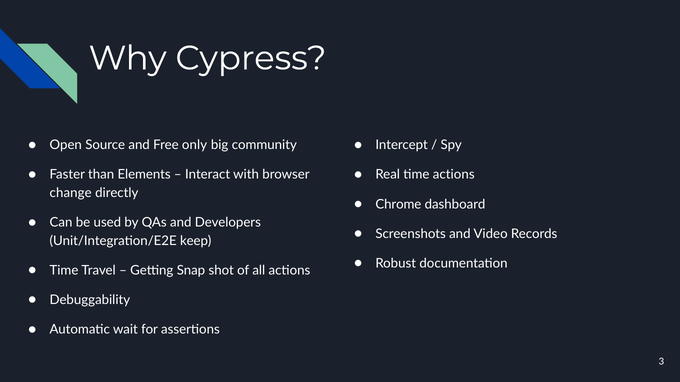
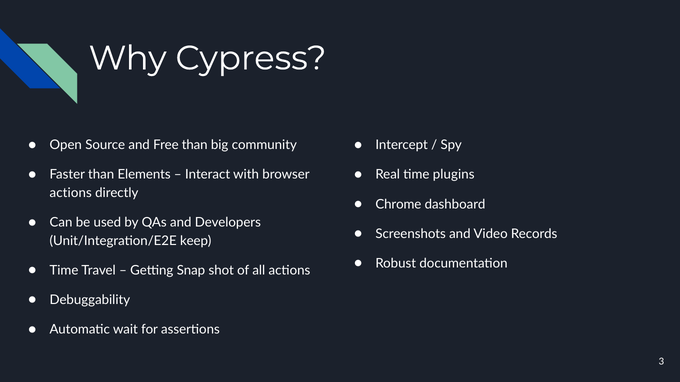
Free only: only -> than (195, 145)
time actions: actions -> plugins (454, 175)
change: change -> actions (71, 193)
